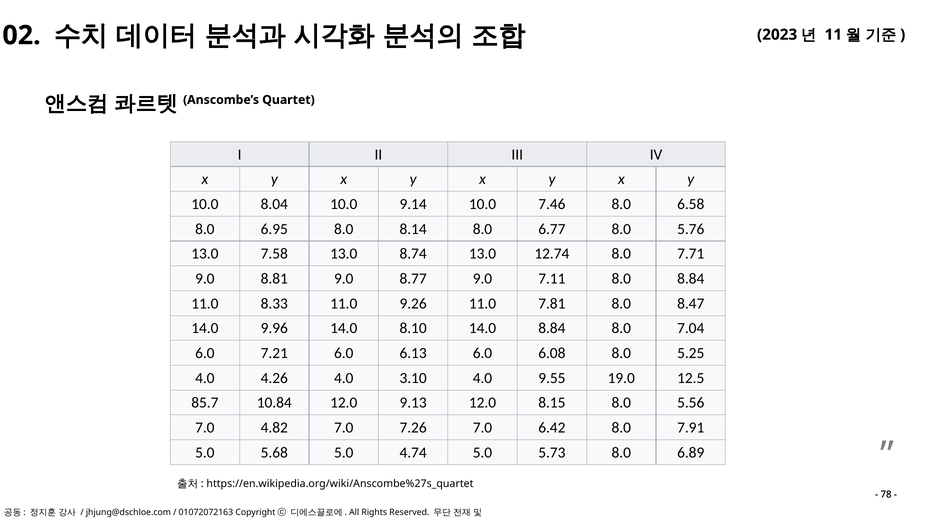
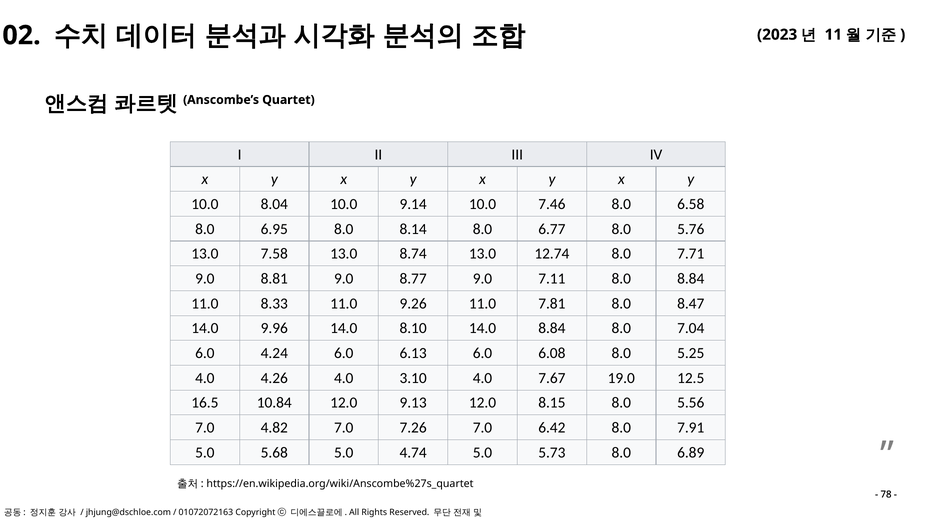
7.21: 7.21 -> 4.24 (274, 353)
9.55: 9.55 -> 7.67 (552, 378)
85.7: 85.7 -> 16.5 (205, 403)
